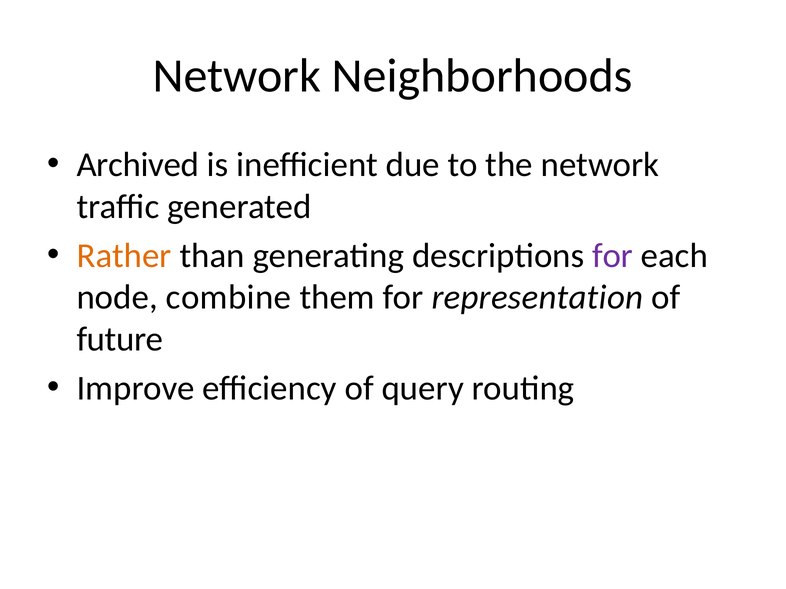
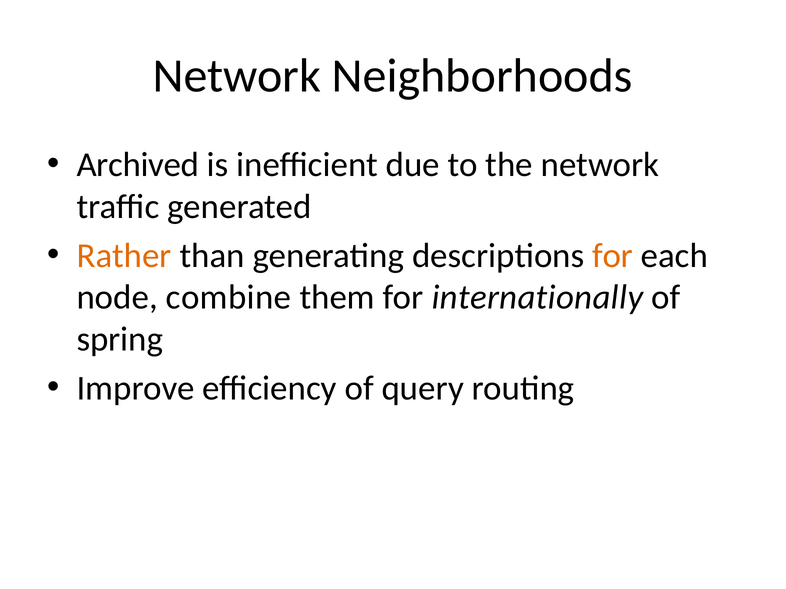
for colour: purple -> orange (613, 256)
representation: representation -> internationally (537, 298)
future: future -> spring (120, 340)
